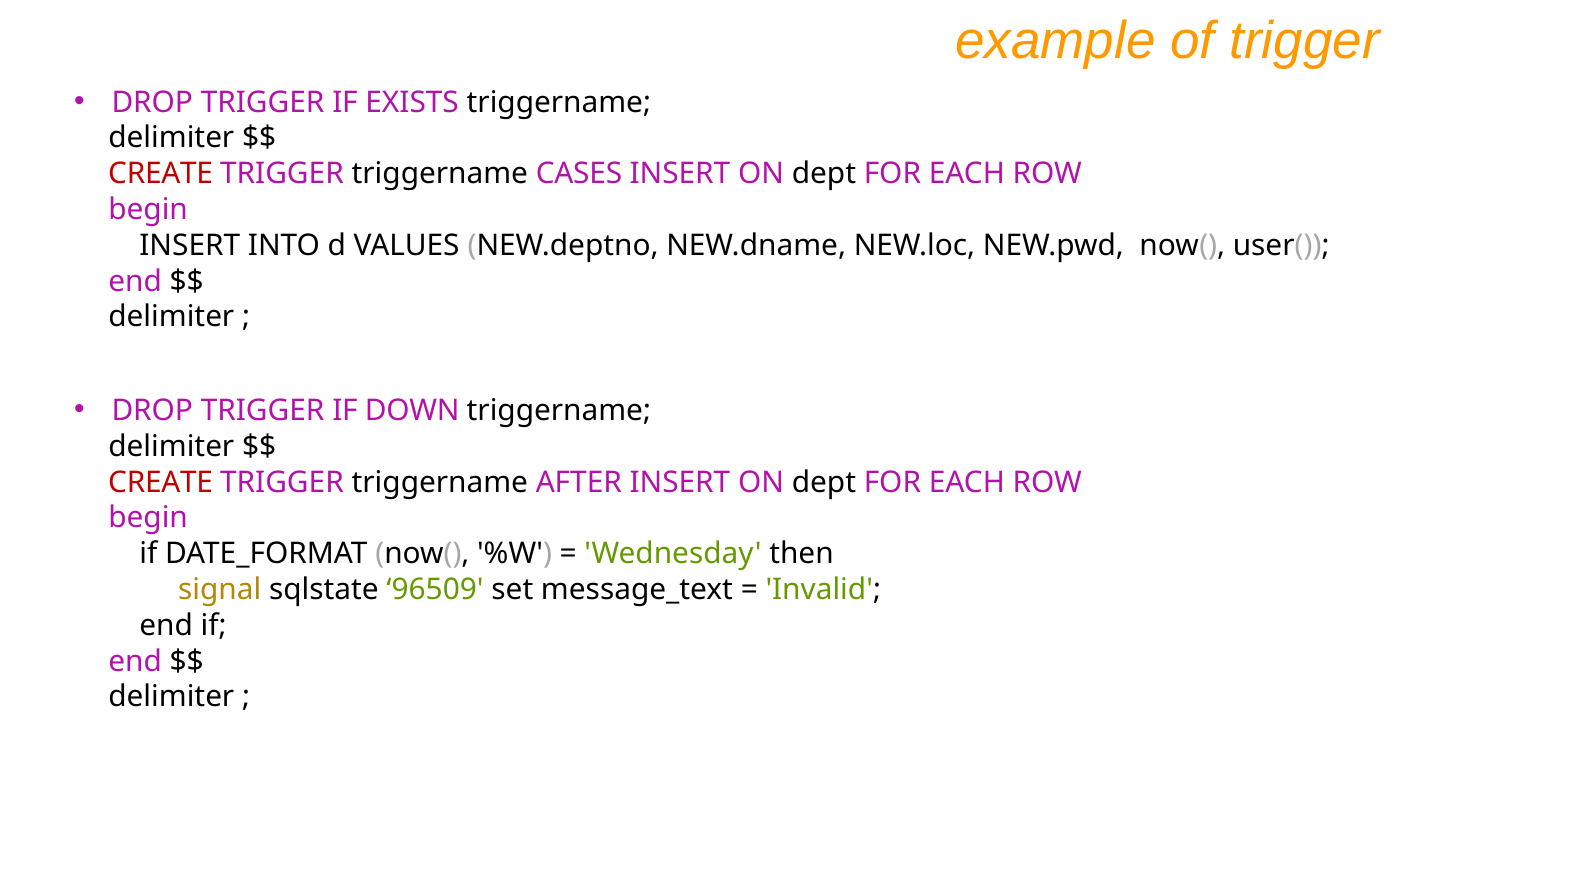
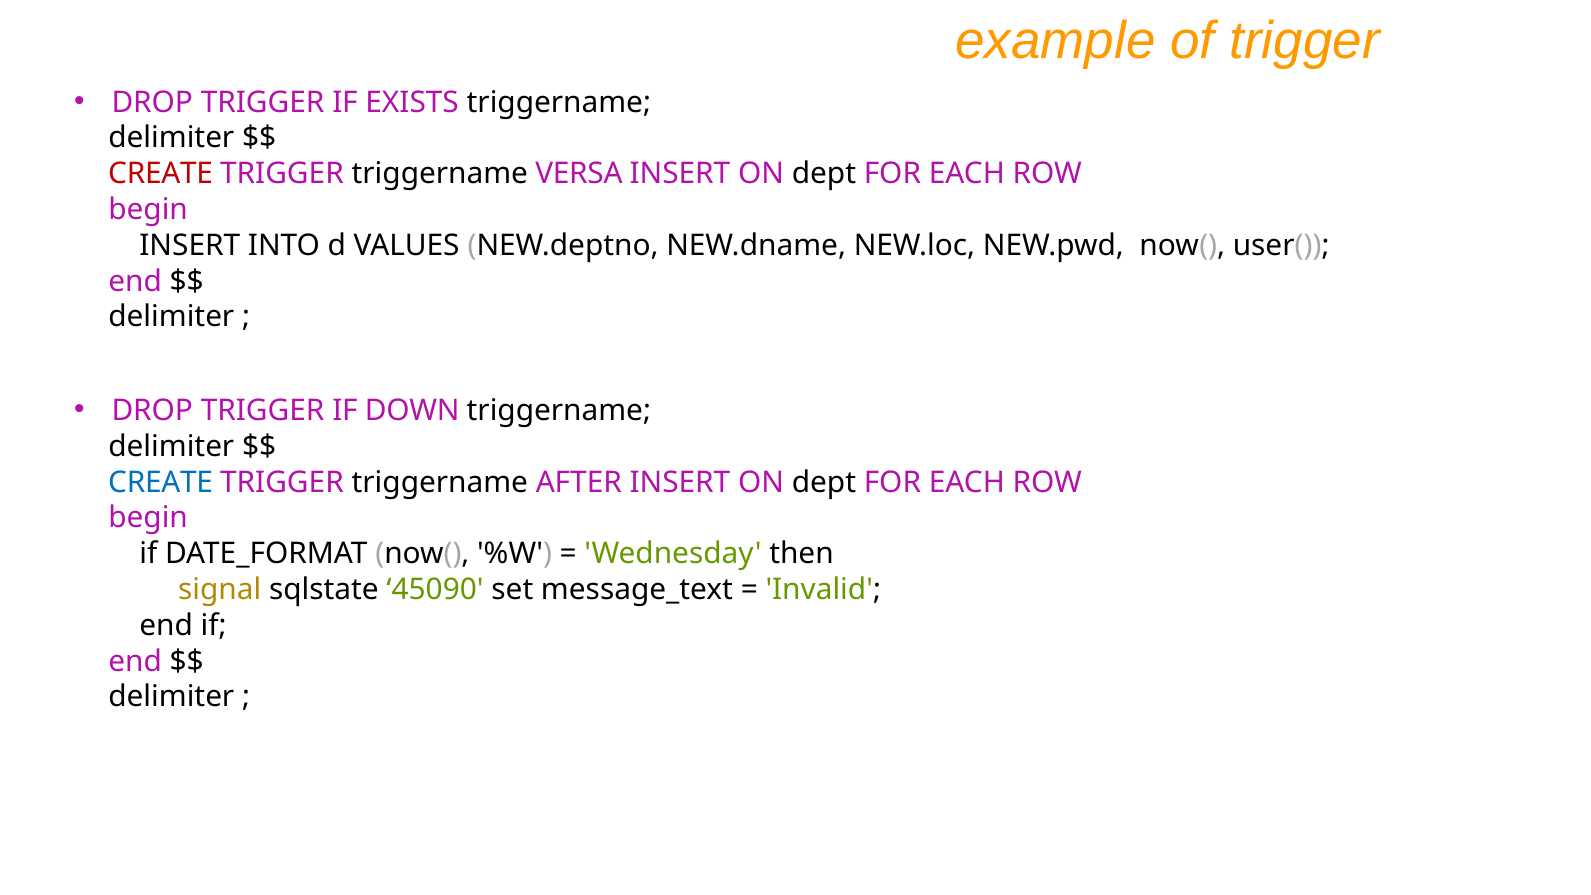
CASES: CASES -> VERSA (579, 174)
CREATE colour: red -> blue (161, 482)
96509: 96509 -> 45090 (435, 590)
